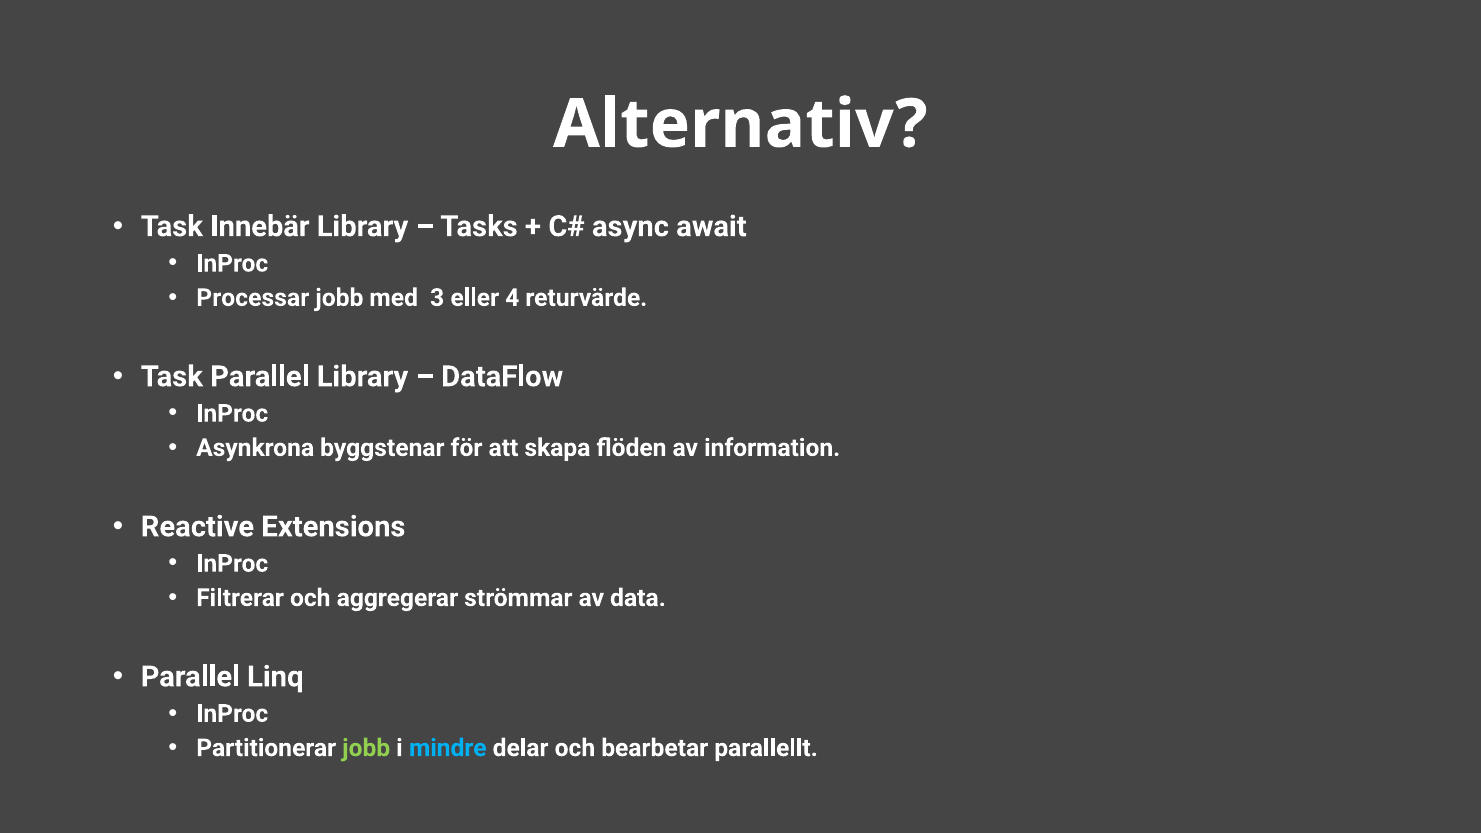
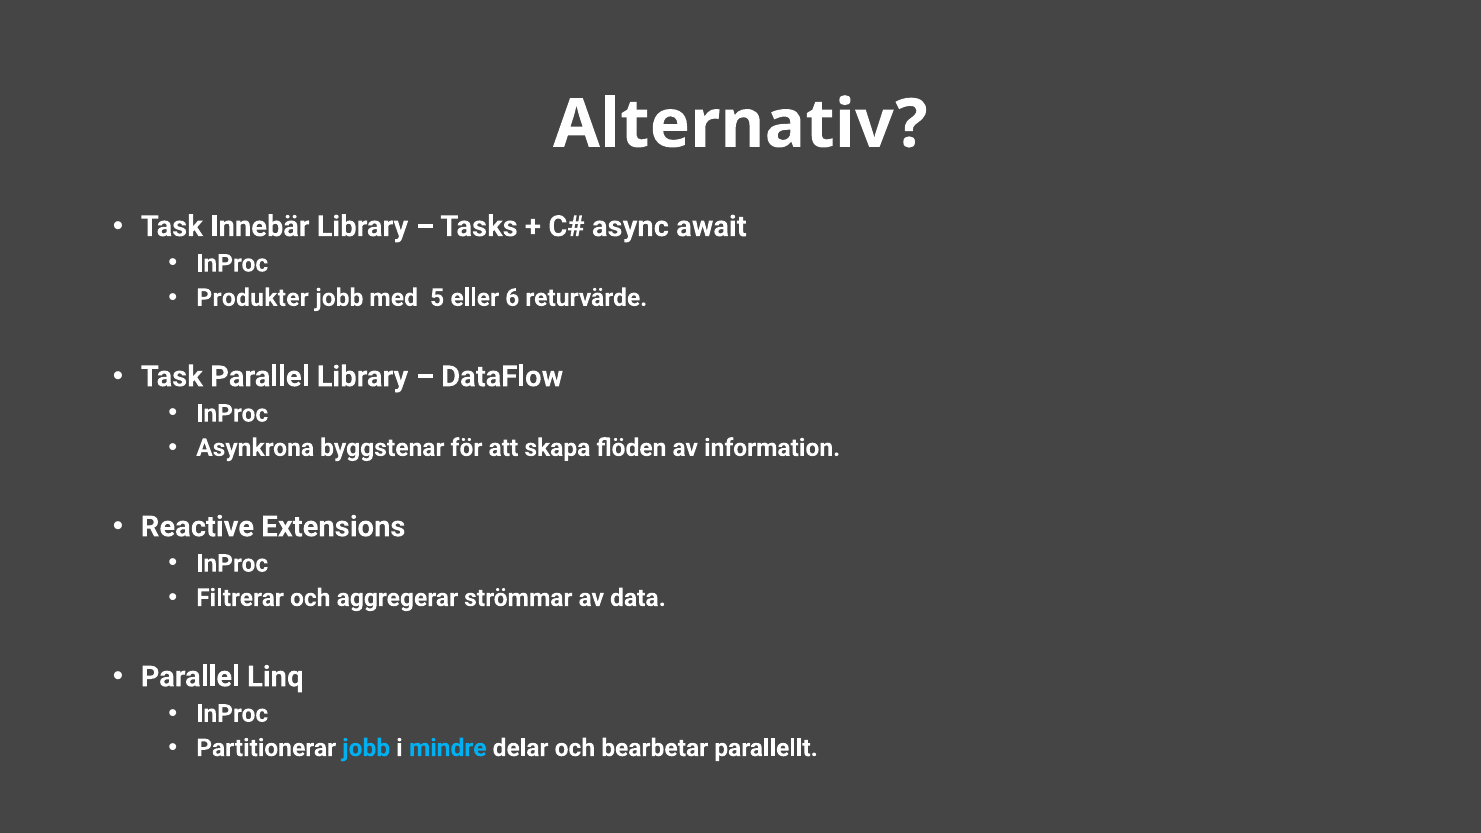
Processar: Processar -> Produkter (253, 298)
3: 3 -> 5 (437, 298)
4: 4 -> 6 (512, 298)
jobb colour: light green -> light blue (366, 748)
